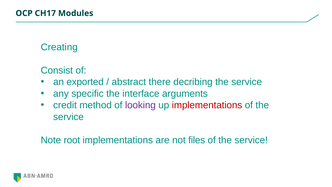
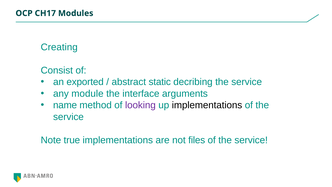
there: there -> static (160, 82)
specific: specific -> module (87, 94)
credit: credit -> name (65, 105)
implementations colour: red -> black (207, 105)
root: root -> true (72, 140)
